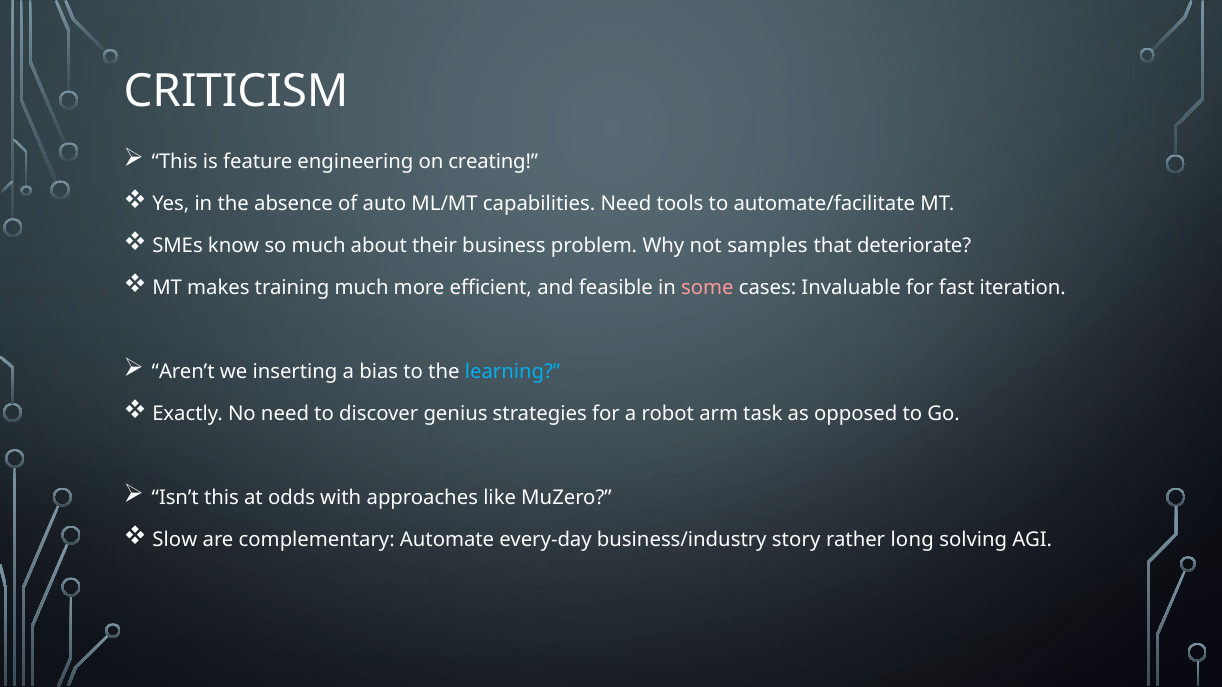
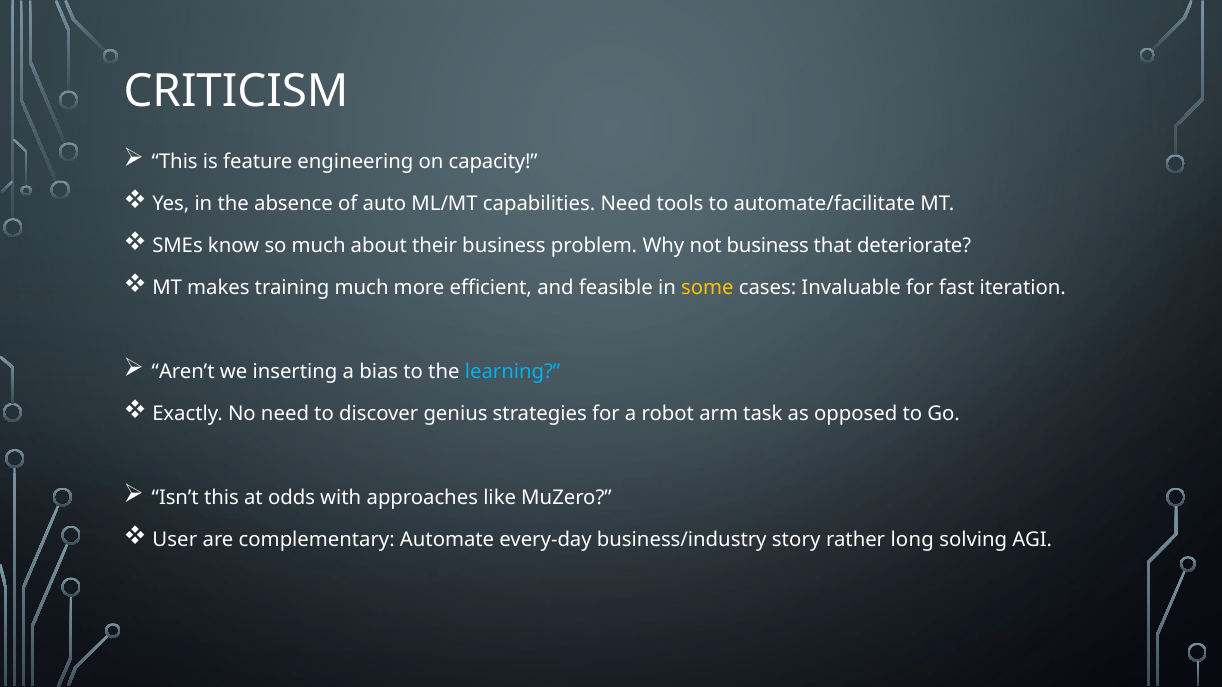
creating: creating -> capacity (493, 162)
not samples: samples -> business (768, 246)
some colour: pink -> yellow (707, 288)
Slow: Slow -> User (175, 540)
